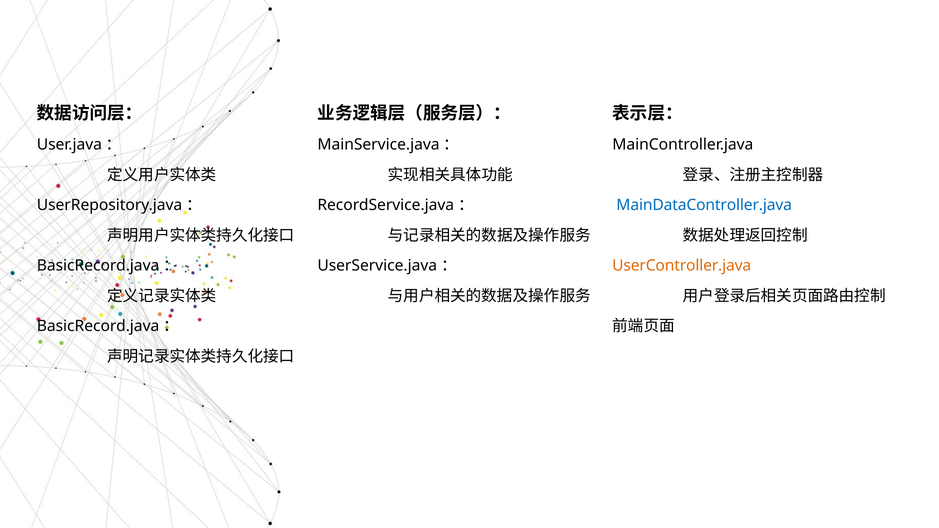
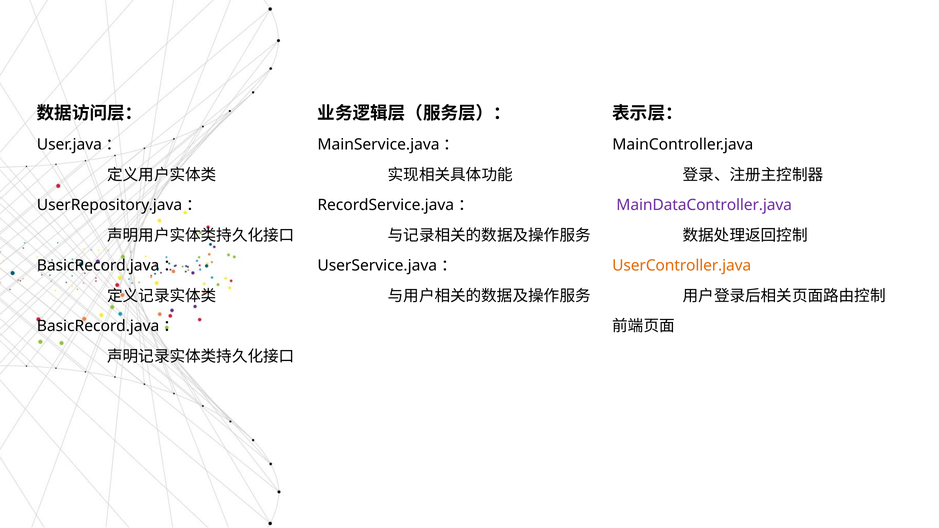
MainDataController.java colour: blue -> purple (704, 205)
